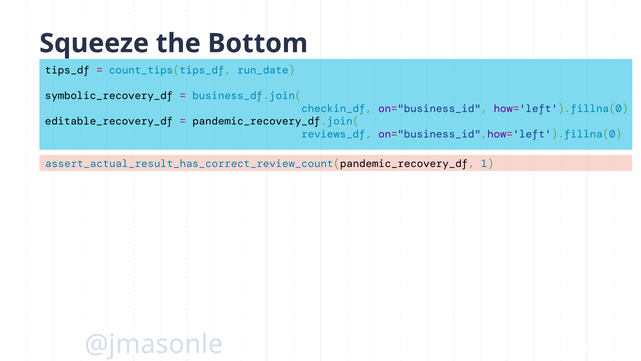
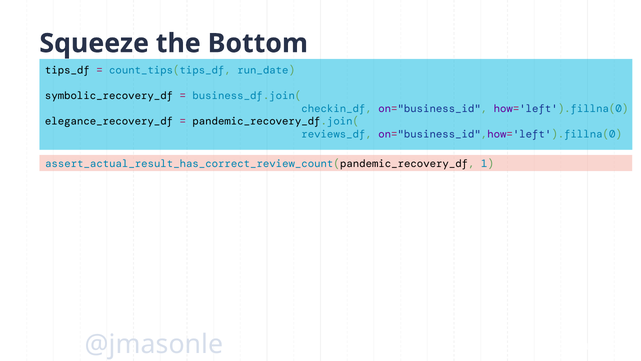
editable_recovery_df: editable_recovery_df -> elegance_recovery_df (109, 121)
